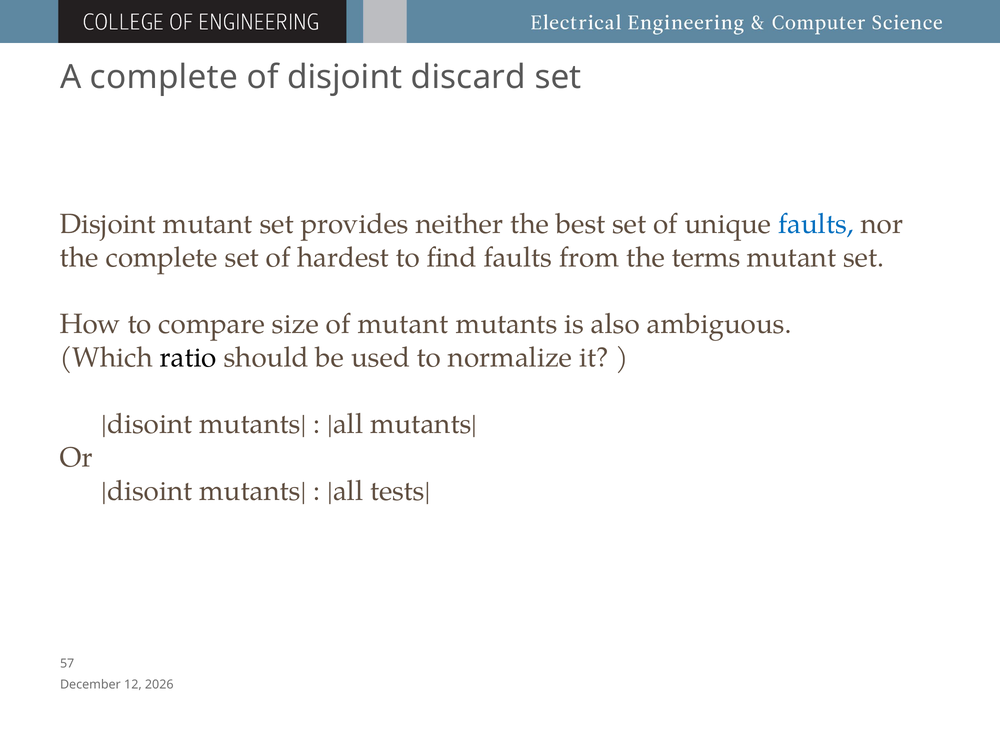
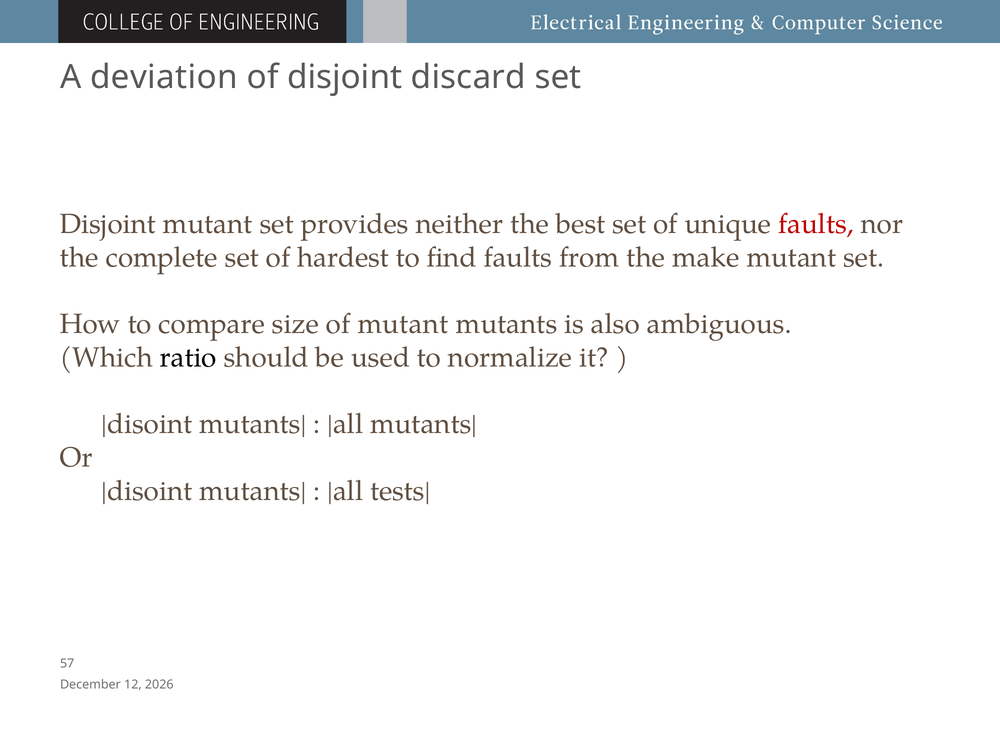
A complete: complete -> deviation (164, 77)
faults colour: blue -> red (816, 224)
terms: terms -> make (706, 257)
